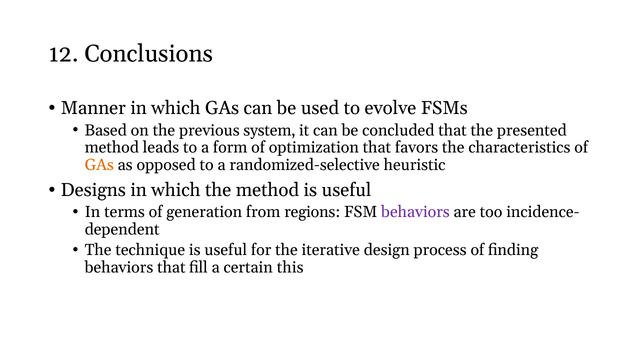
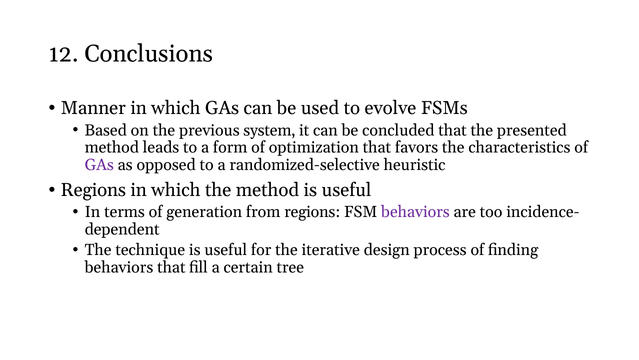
GAs colour: orange -> purple (99, 165)
Designs: Designs -> Regions (93, 190)
this: this -> tree (290, 267)
